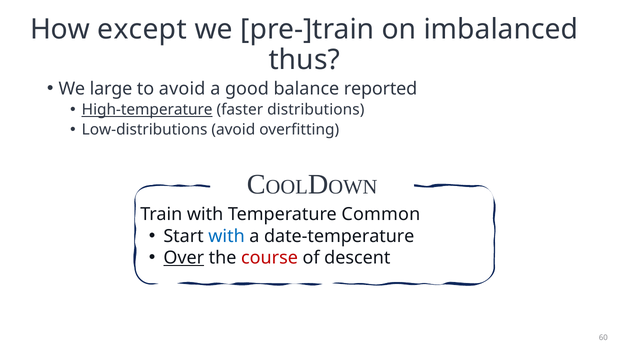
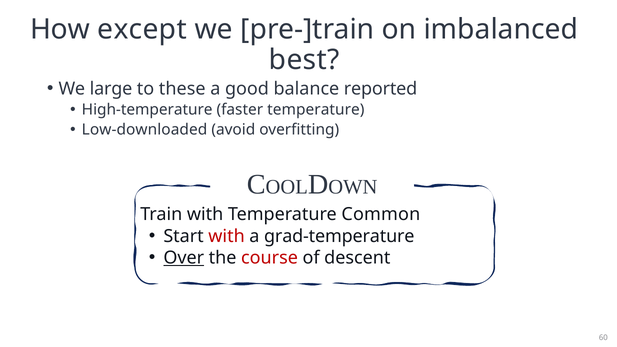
thus: thus -> best (304, 60)
to avoid: avoid -> these (182, 89)
High-temperature underline: present -> none (147, 110)
faster distributions: distributions -> temperature (316, 110)
Low-distributions: Low-distributions -> Low-downloaded (145, 130)
with colour: blue -> red (227, 236)
date-temperature: date-temperature -> grad-temperature (339, 236)
